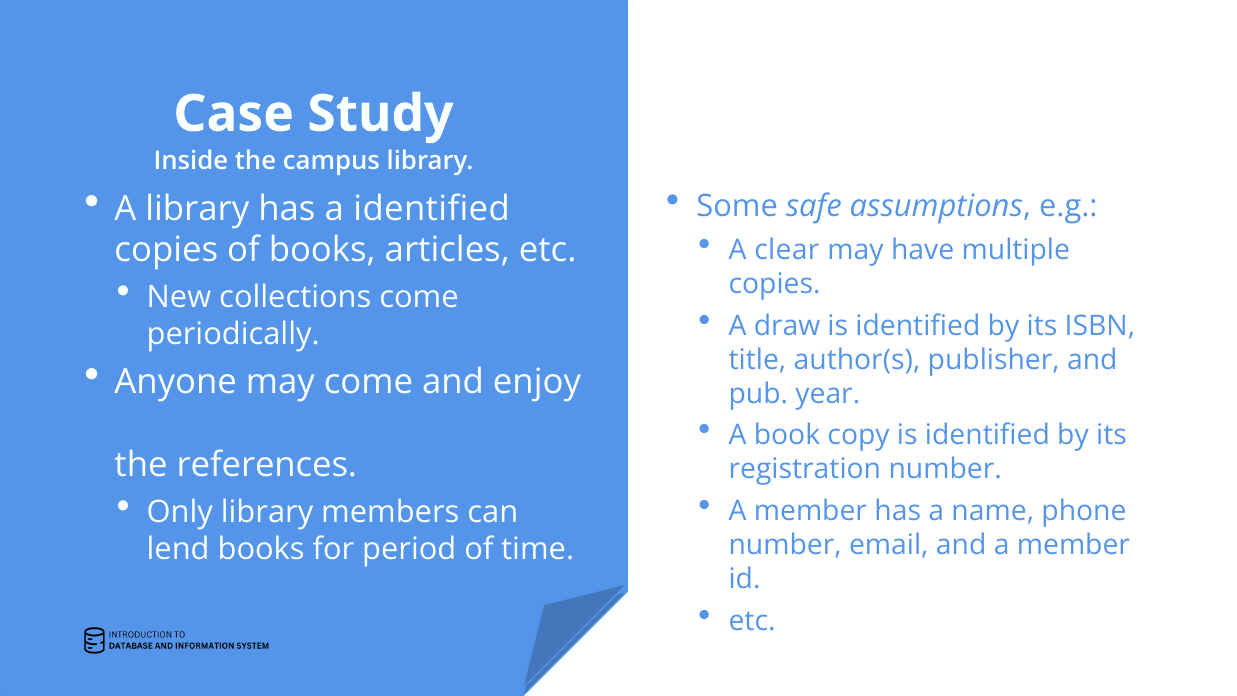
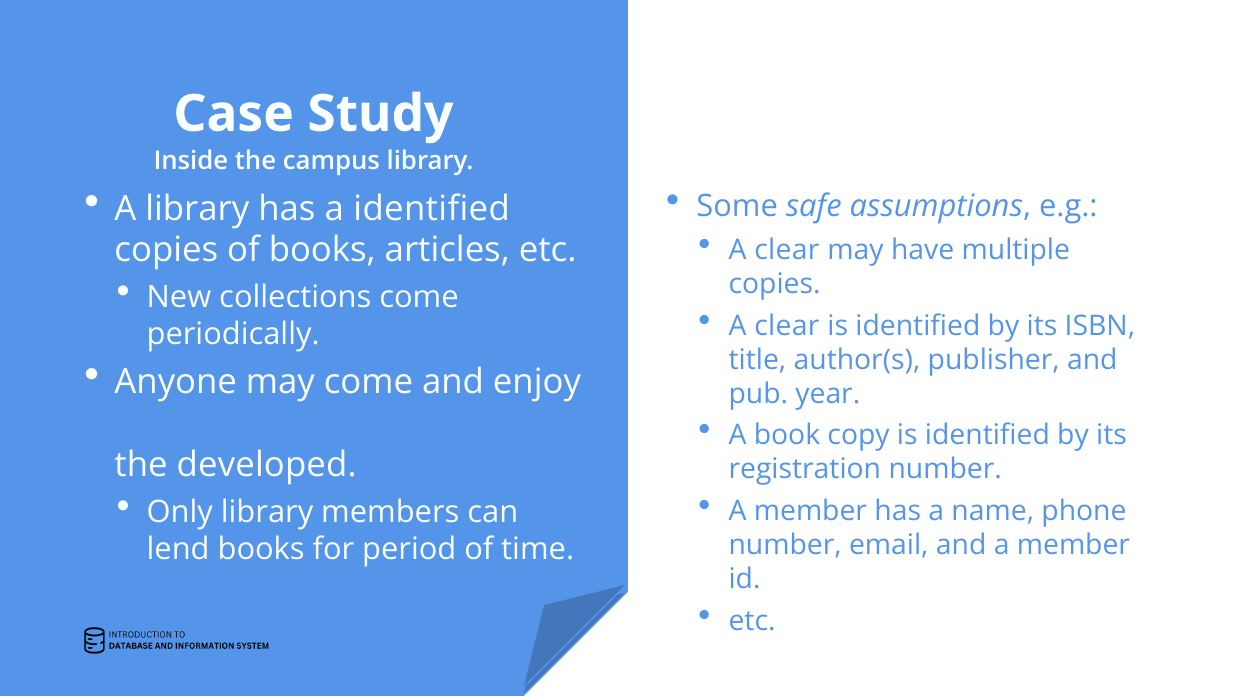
draw: draw -> clear (787, 326)
references: references -> developed (267, 465)
